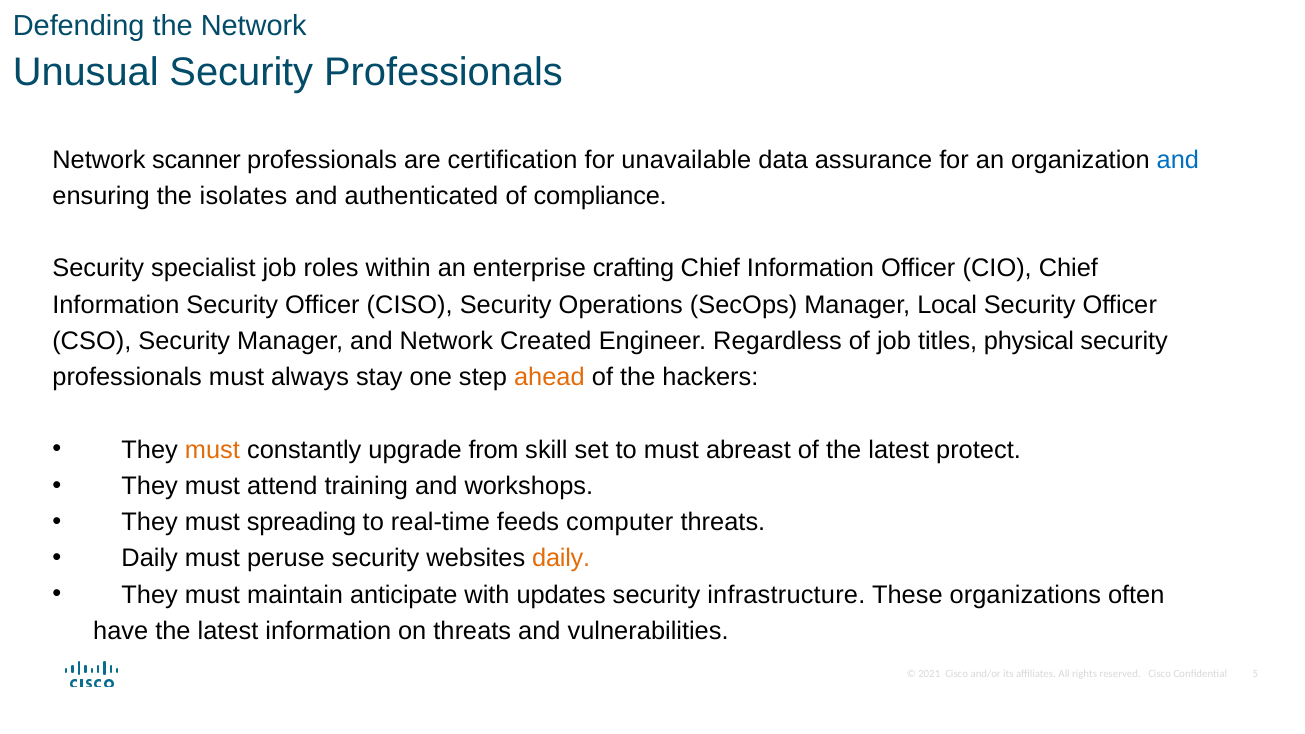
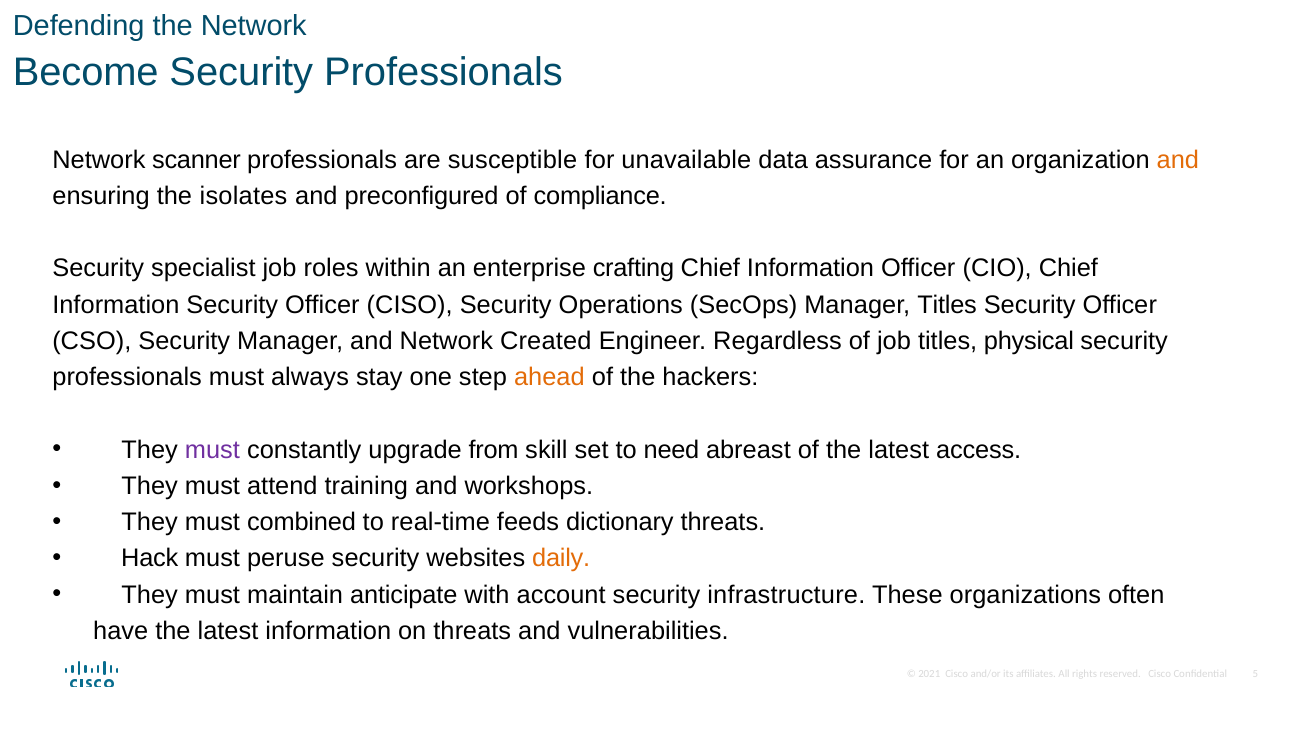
Unusual: Unusual -> Become (86, 72)
certification: certification -> susceptible (512, 160)
and colour: blue -> orange (1178, 160)
authenticated: authenticated -> preconfigured (422, 196)
Manager Local: Local -> Titles (947, 305)
must colour: orange -> purple (212, 450)
to must: must -> need (672, 450)
protect: protect -> access (979, 450)
spreading: spreading -> combined (301, 522)
computer: computer -> dictionary (620, 522)
Daily: Daily -> Hack (150, 559)
updates: updates -> account (561, 595)
